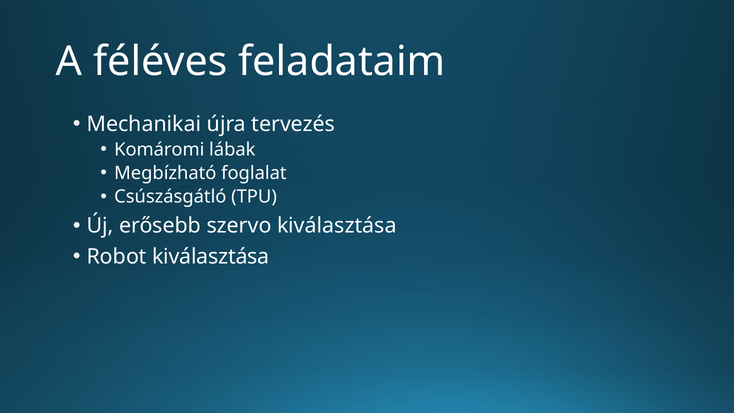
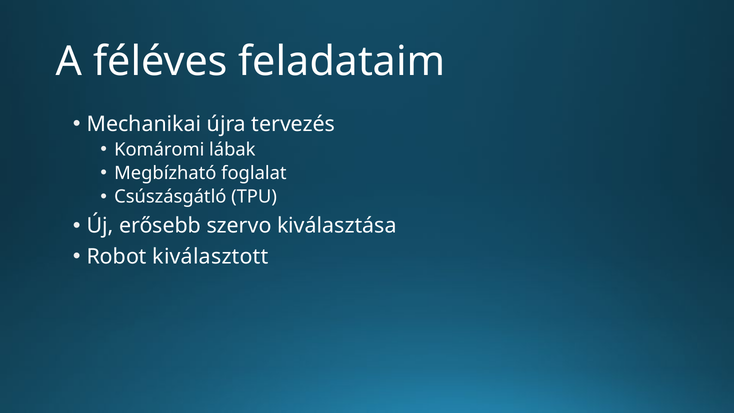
Robot kiválasztása: kiválasztása -> kiválasztott (211, 257)
